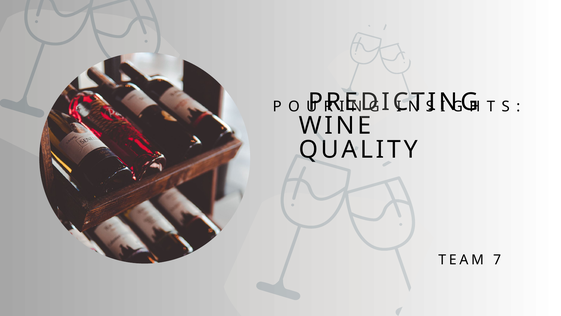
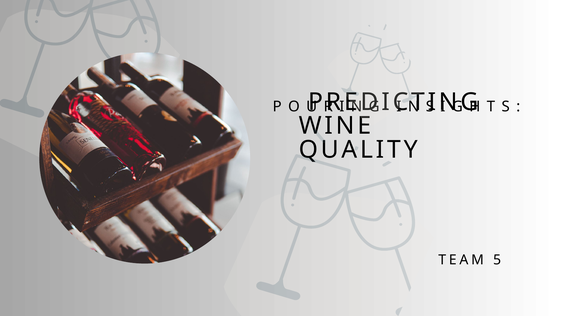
7: 7 -> 5 (497, 260)
